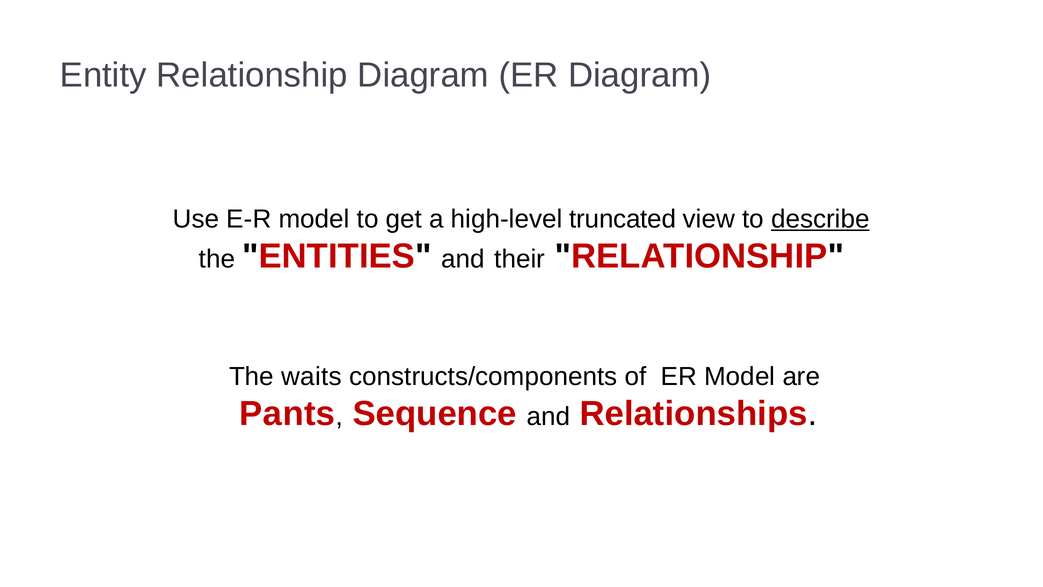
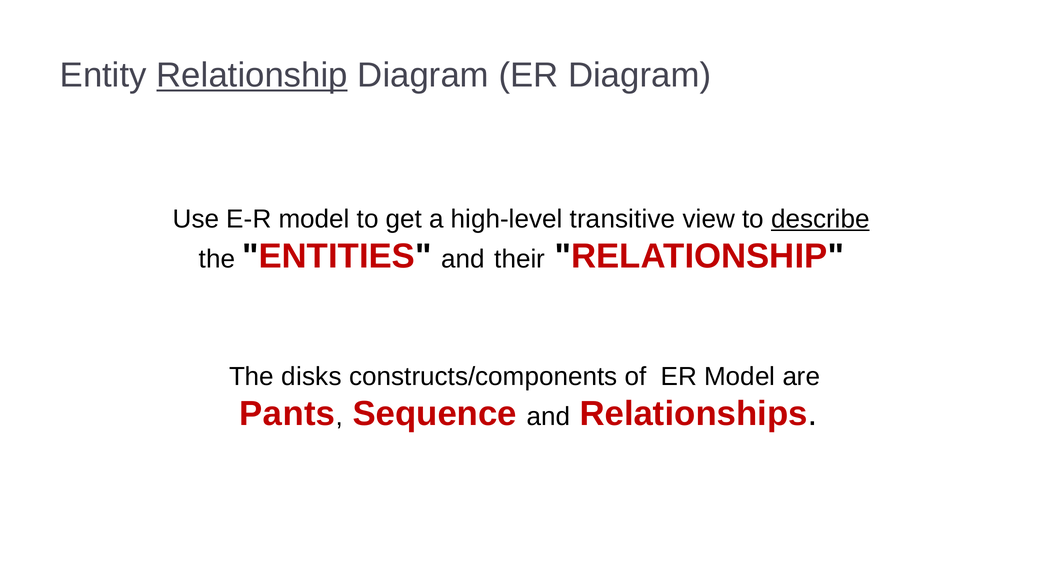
Relationship underline: none -> present (252, 75)
truncated: truncated -> transitive (623, 219)
waits: waits -> disks (312, 377)
